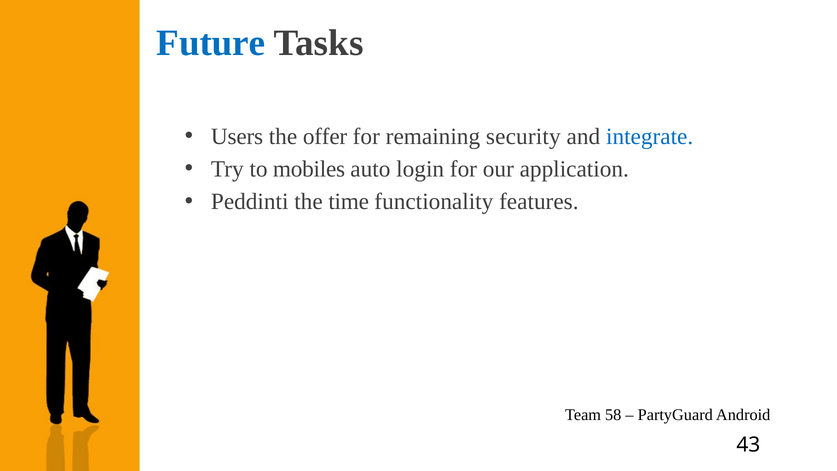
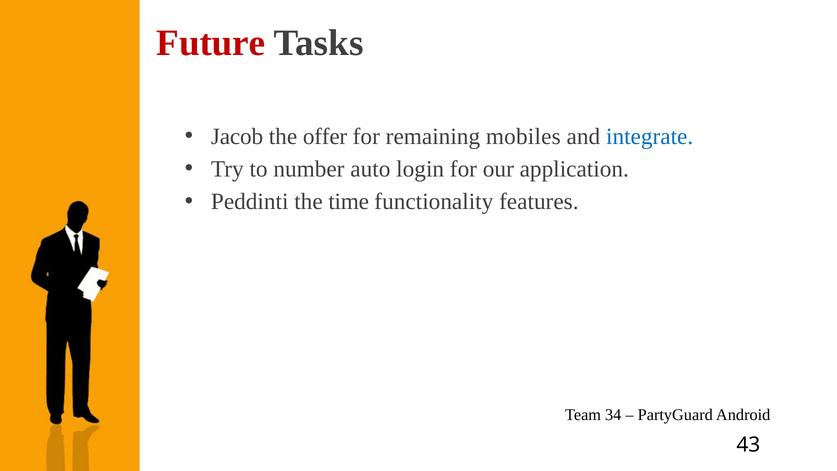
Future colour: blue -> red (211, 43)
Users: Users -> Jacob (237, 136)
security: security -> mobiles (523, 136)
mobiles: mobiles -> number (309, 169)
58: 58 -> 34 (613, 415)
